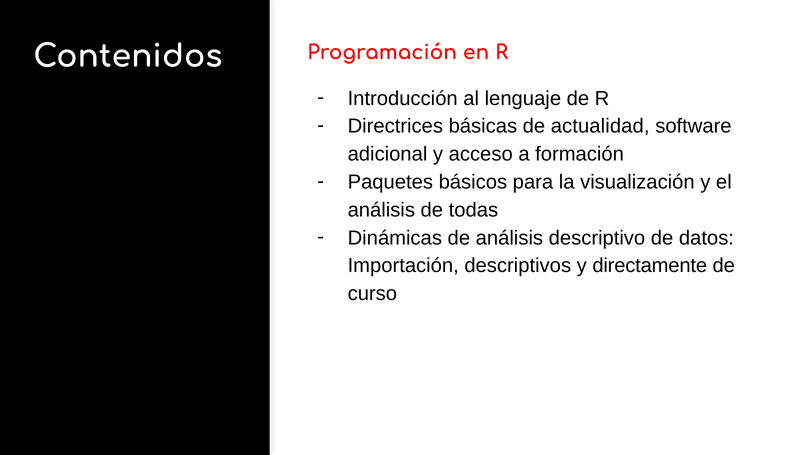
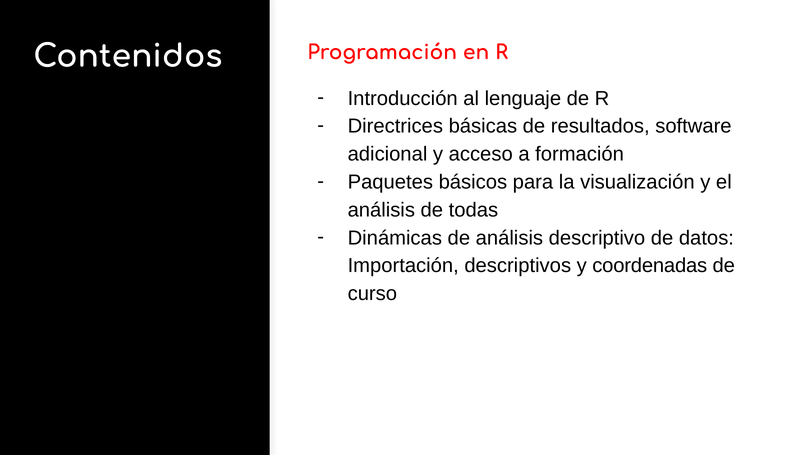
actualidad: actualidad -> resultados (600, 126)
directamente: directamente -> coordenadas (650, 266)
